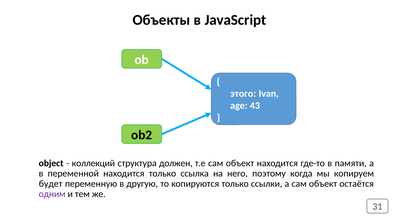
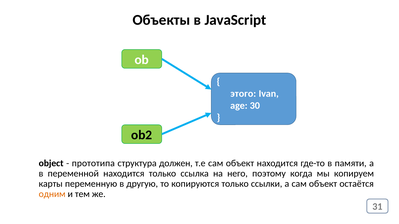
43: 43 -> 30 (255, 106)
коллекций: коллекций -> прототипа (93, 163)
будет: будет -> карты (51, 184)
одним colour: purple -> orange (52, 194)
